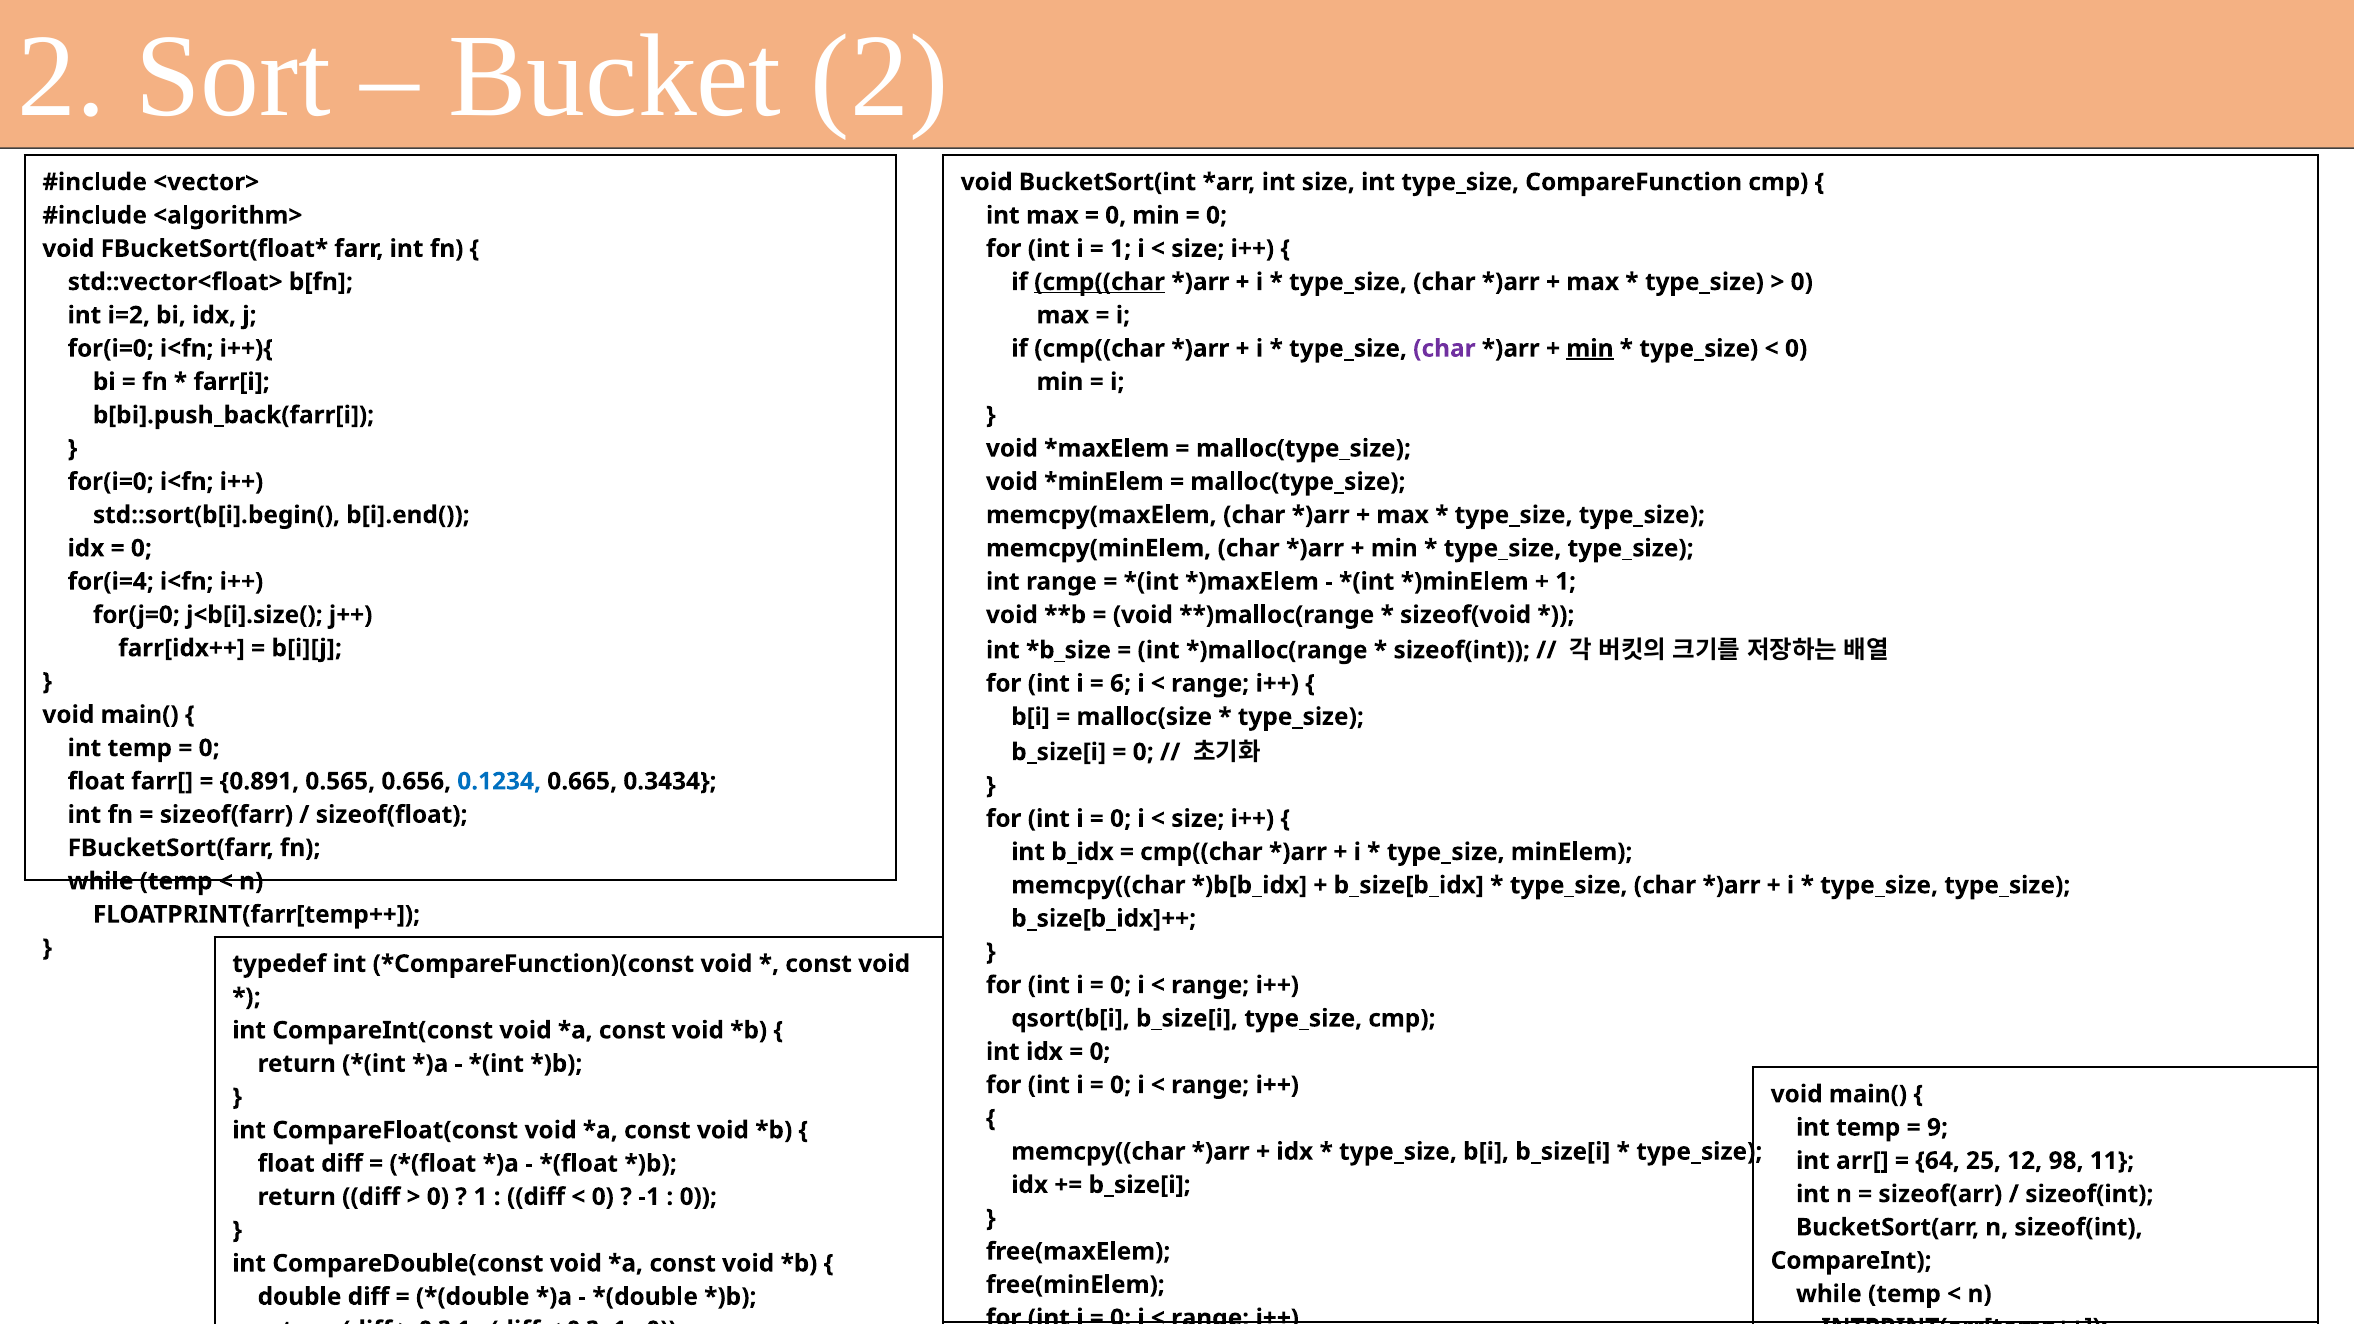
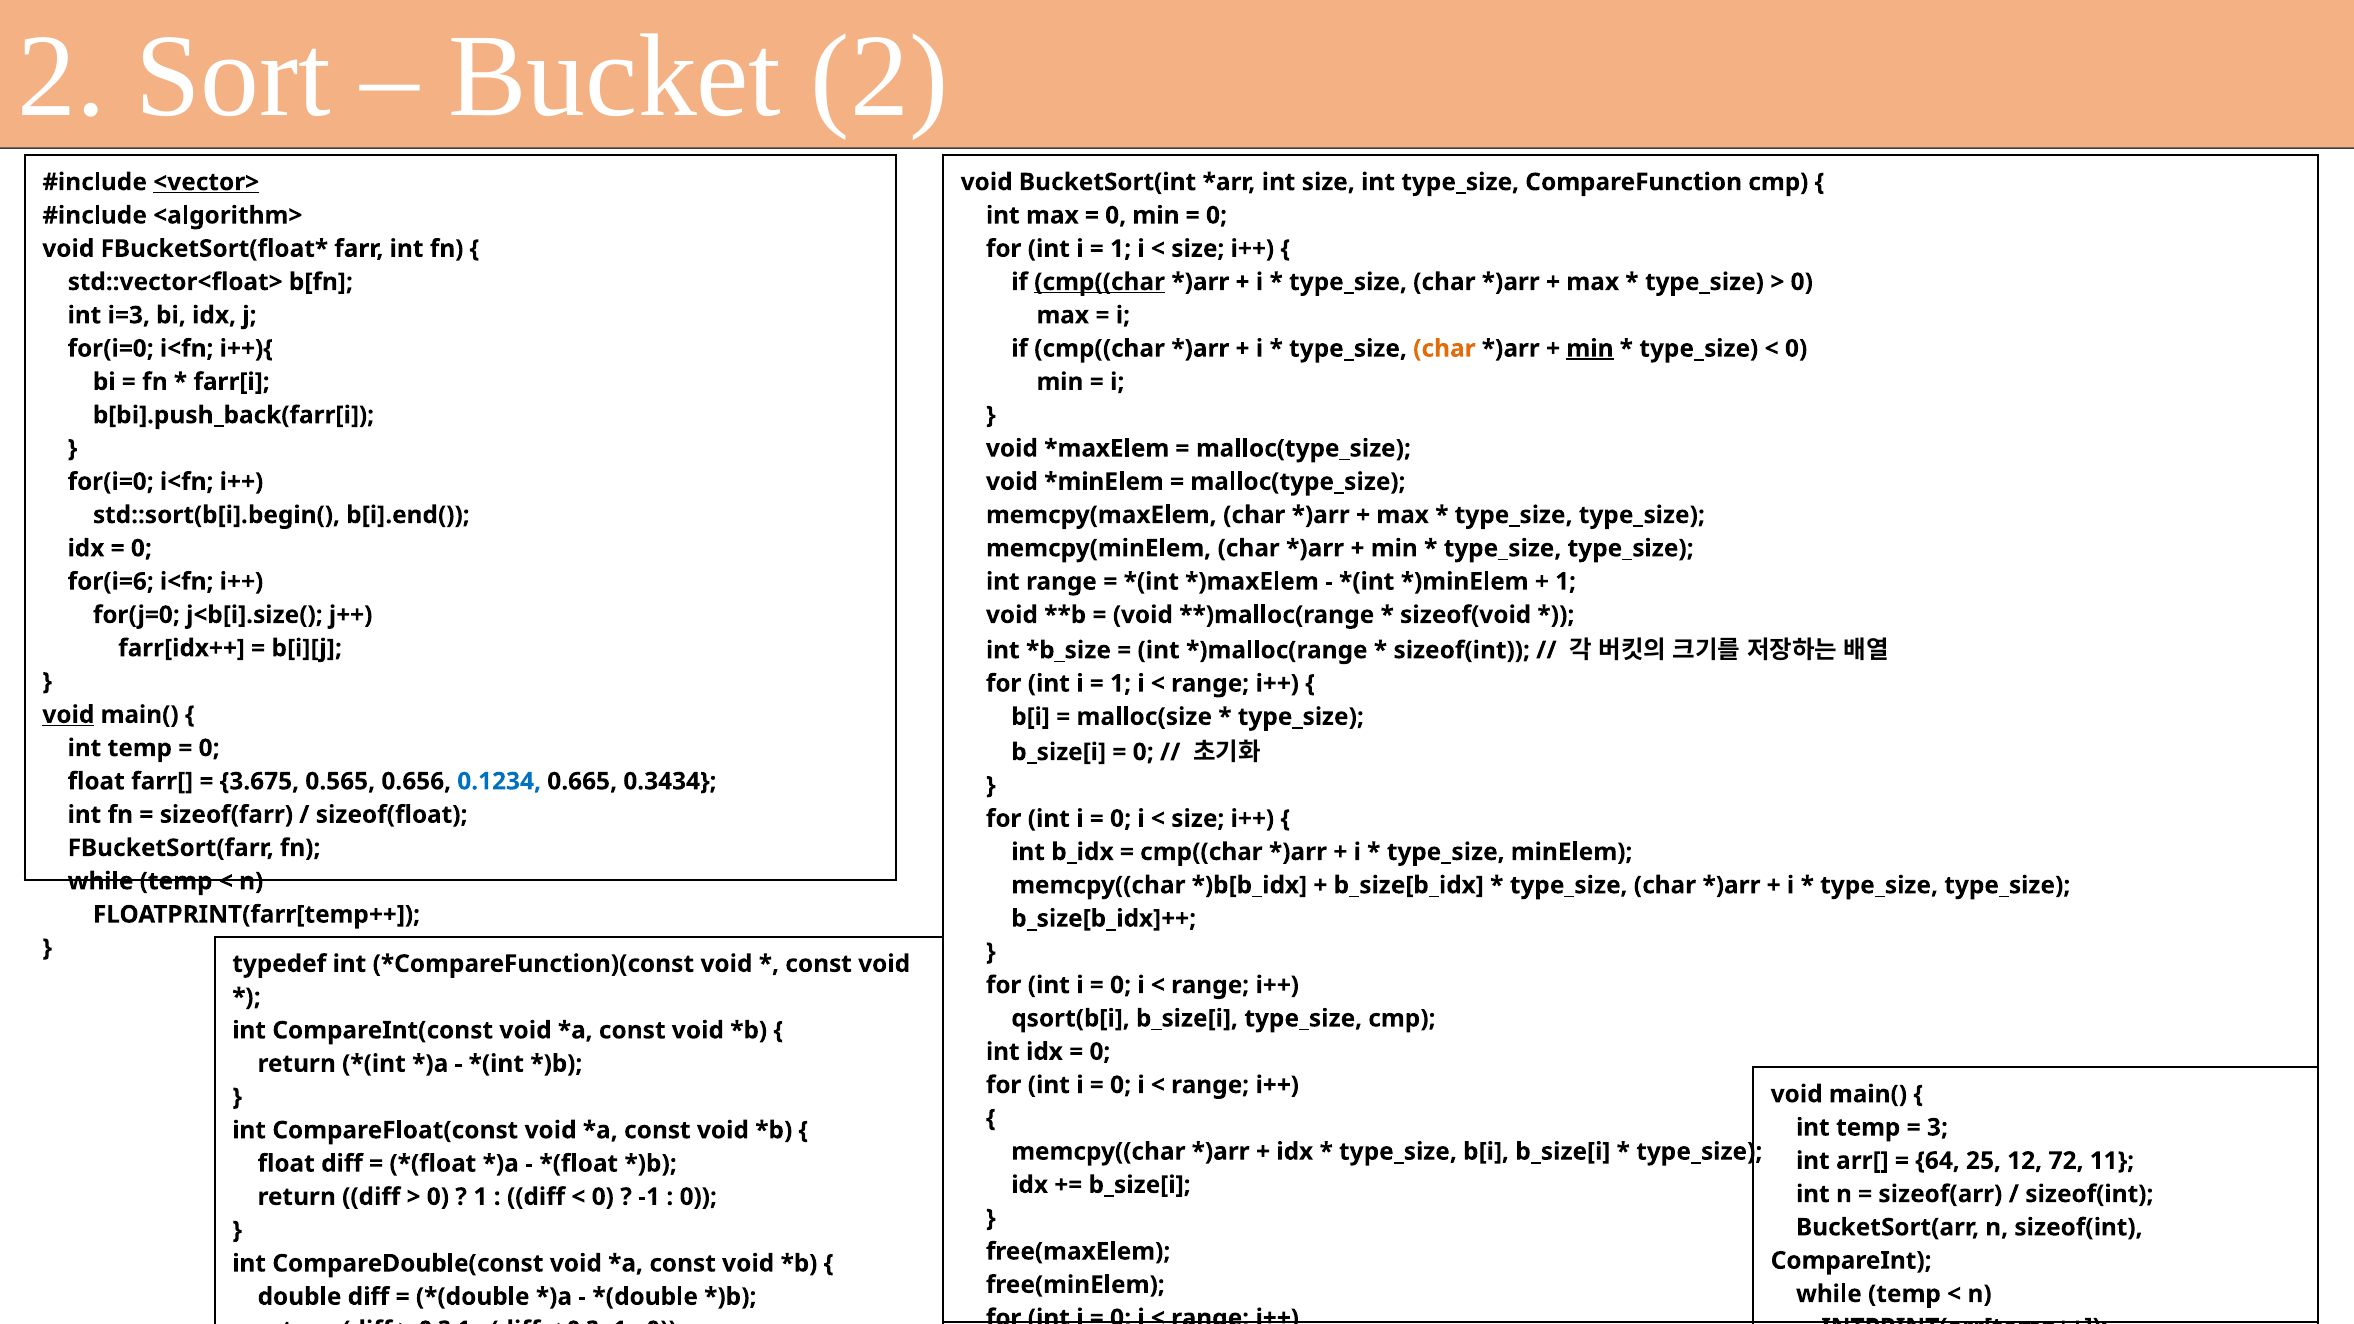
<vector> underline: none -> present (206, 182)
i=2: i=2 -> i=3 (129, 315)
char colour: purple -> orange (1444, 349)
for(i=4: for(i=4 -> for(i=6 (111, 582)
6: 6 -> 1 (1121, 684)
void underline: none -> present (68, 715)
0.891: 0.891 -> 3.675 (259, 781)
9: 9 -> 3 (1937, 1128)
98: 98 -> 72 (2066, 1161)
